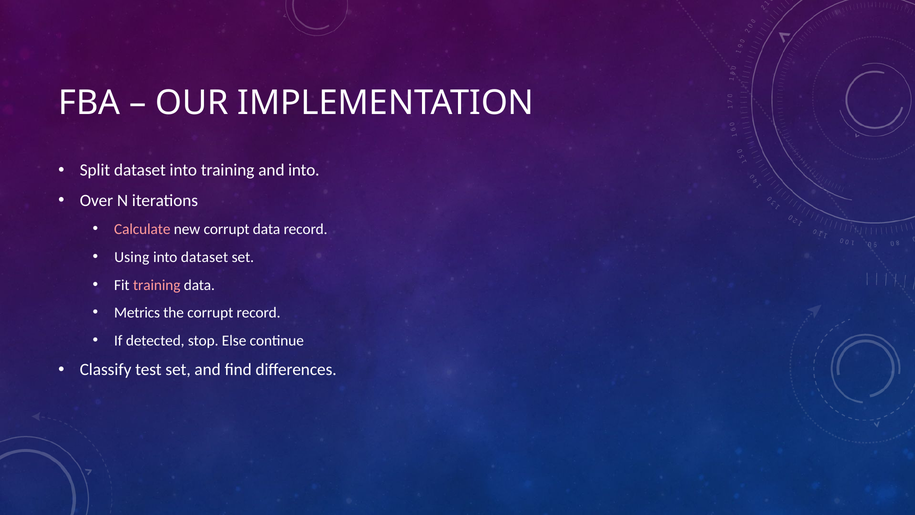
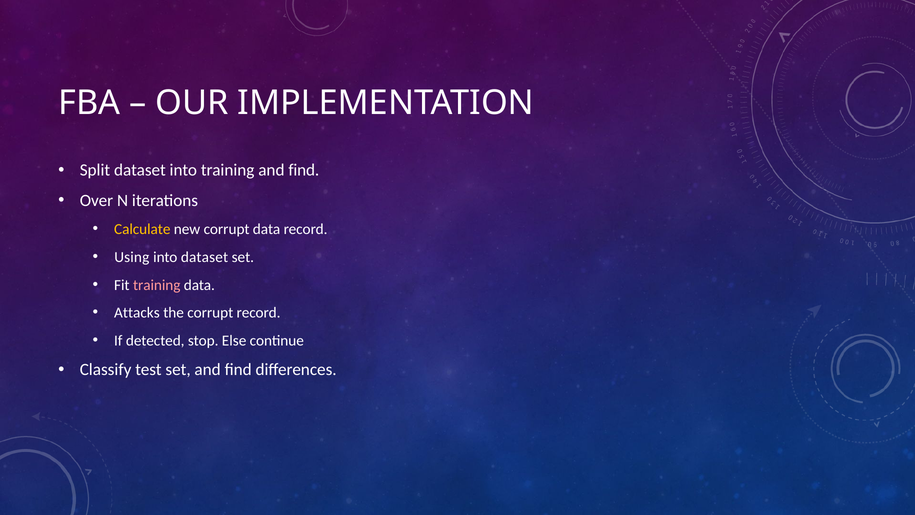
training and into: into -> find (304, 170)
Calculate colour: pink -> yellow (142, 229)
Metrics: Metrics -> Attacks (137, 313)
